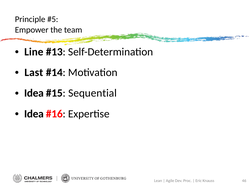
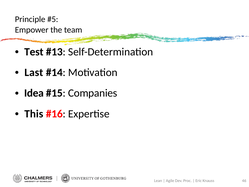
Line: Line -> Test (34, 52)
Sequential: Sequential -> Companies (93, 93)
Idea: Idea -> This (34, 114)
